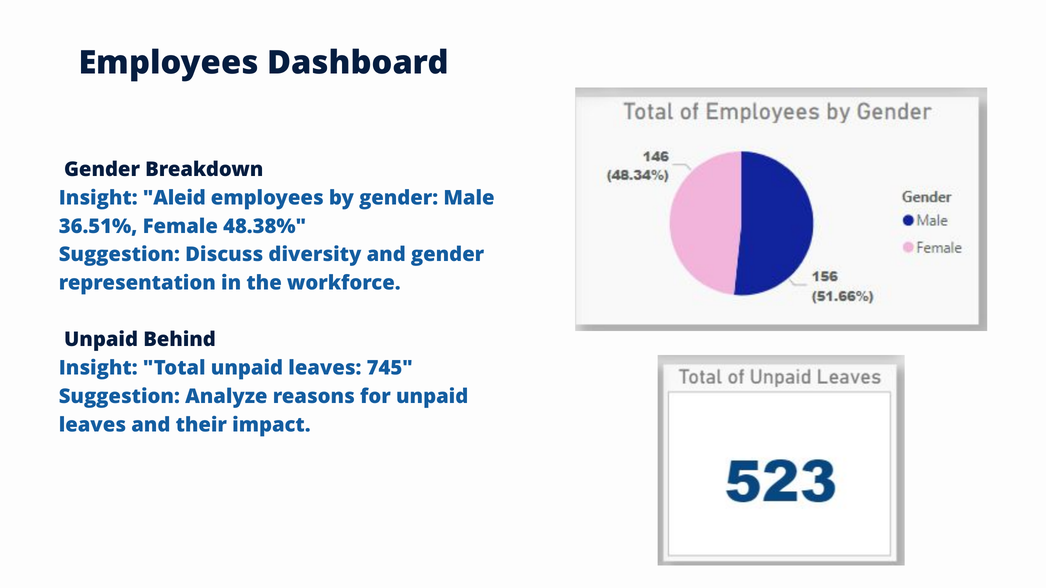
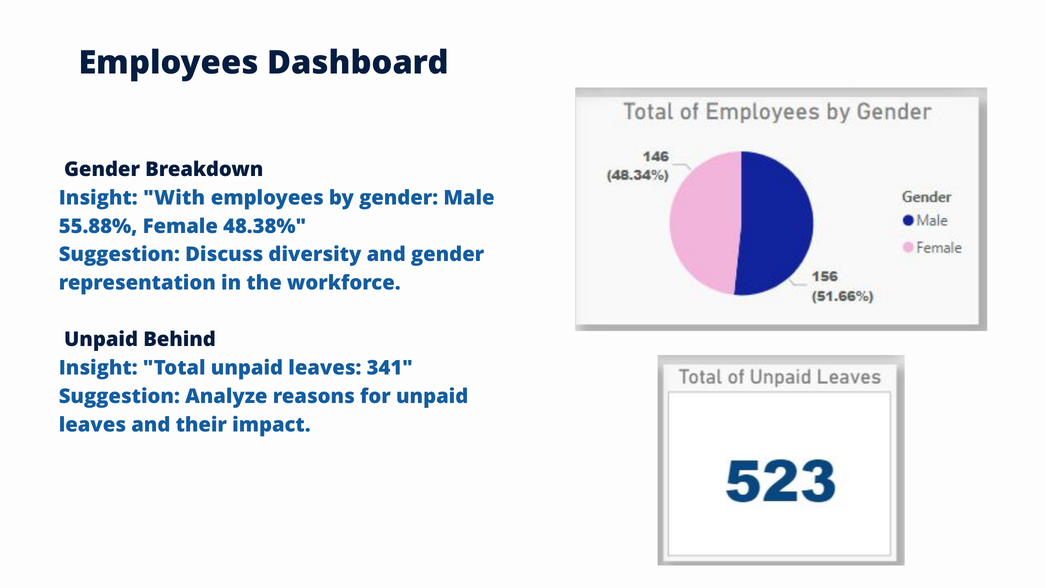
Aleid: Aleid -> With (174, 198)
36.51%: 36.51% -> 55.88% (98, 227)
745: 745 -> 341 (390, 368)
